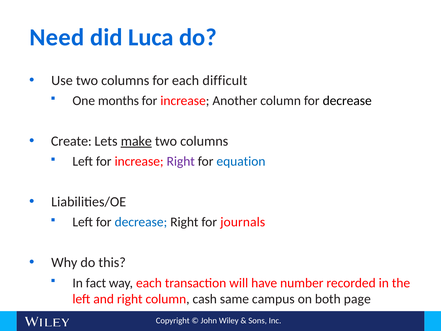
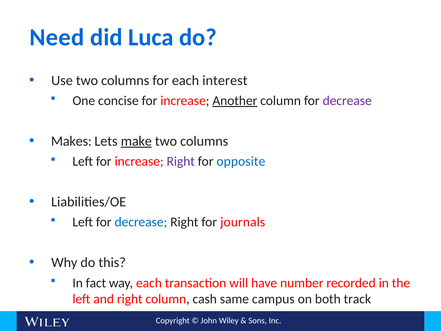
difficult: difficult -> interest (225, 80)
months: months -> concise (118, 101)
Another underline: none -> present (235, 101)
decrease colour: black -> purple (347, 101)
Create: Create -> Makes (71, 141)
equation: equation -> opposite (241, 161)
page: page -> track (357, 299)
